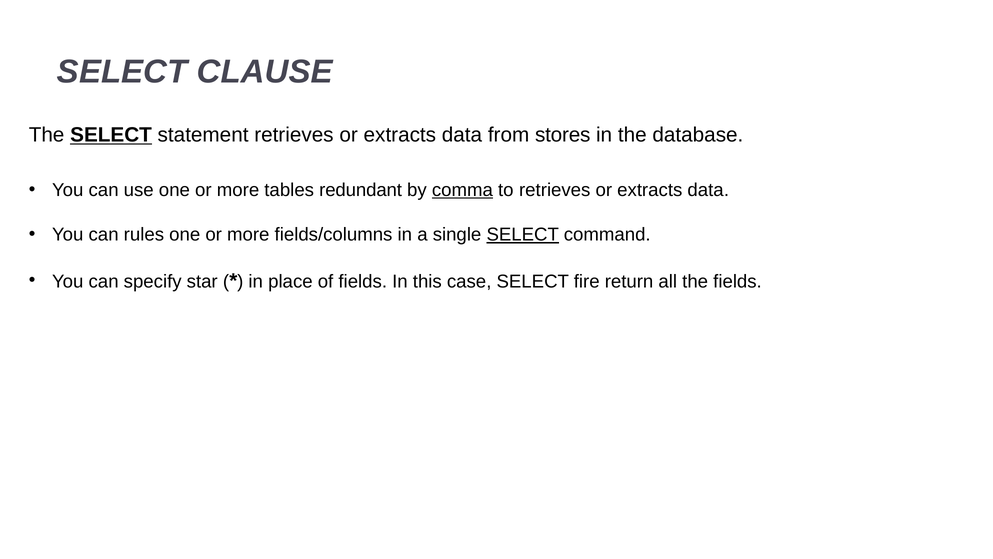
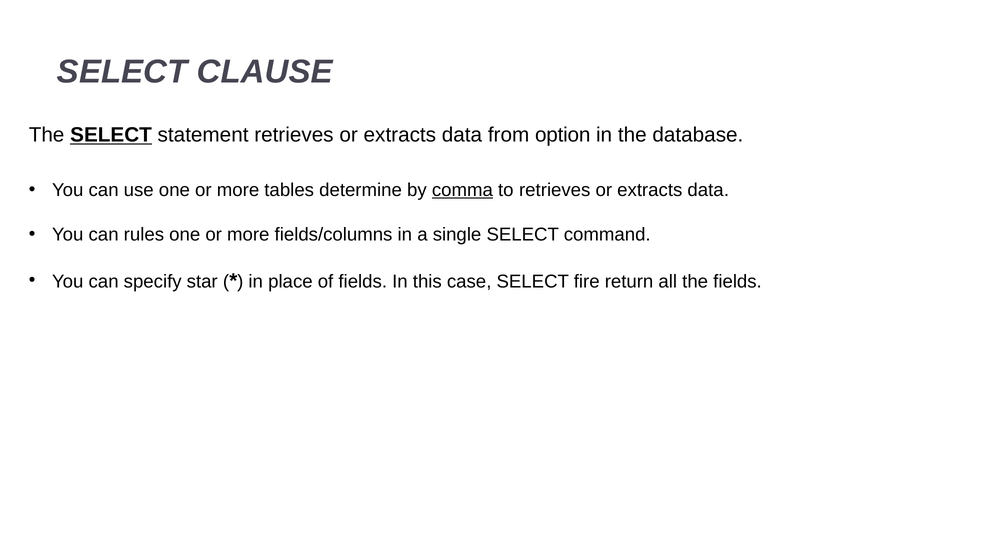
stores: stores -> option (563, 135)
redundant: redundant -> determine (361, 190)
SELECT underline: present -> none (523, 235)
